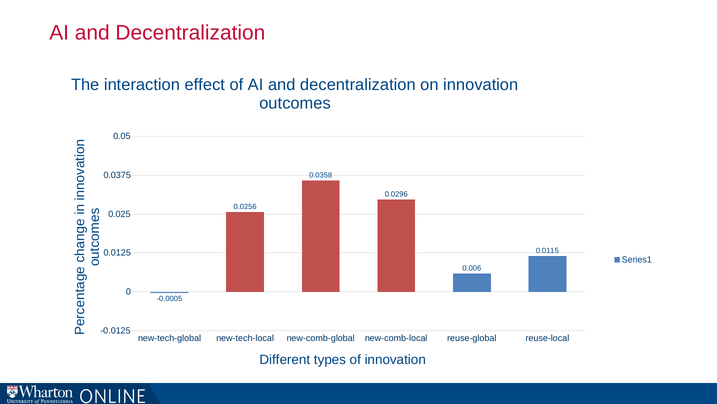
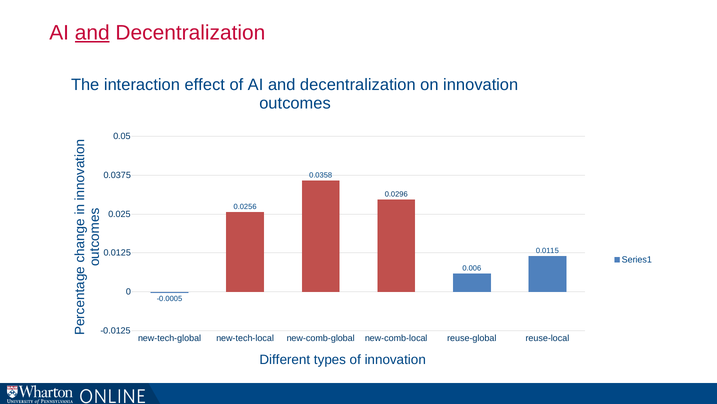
and underline: none -> present (92, 33)
